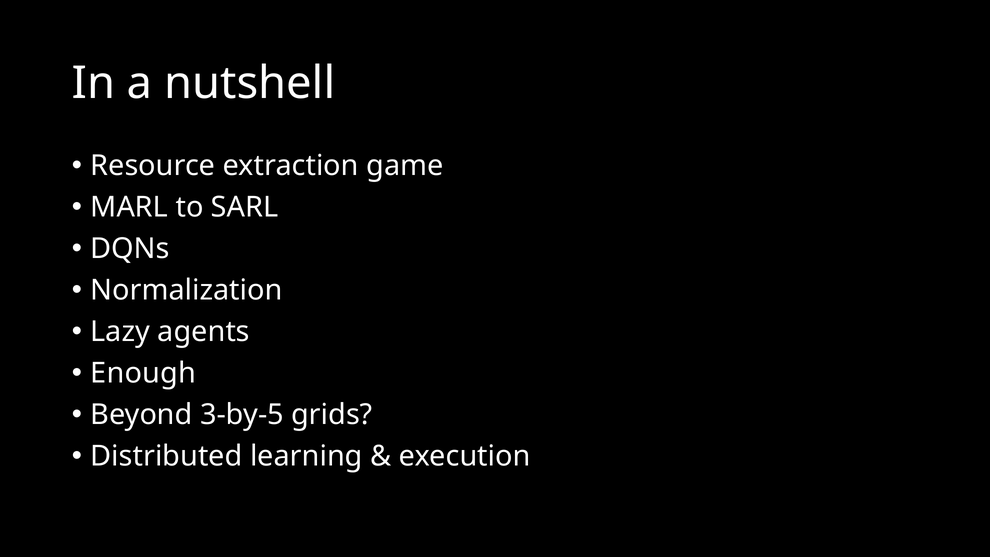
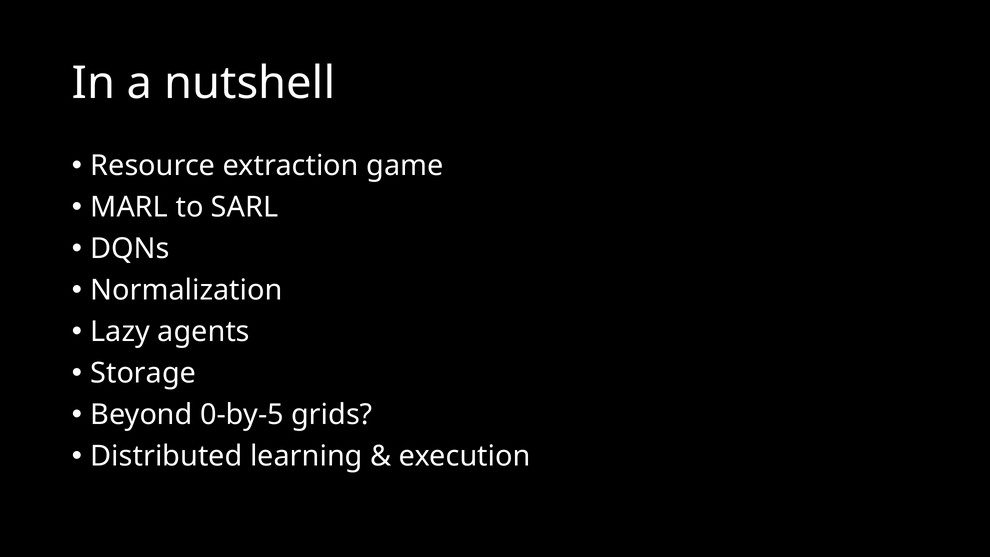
Enough: Enough -> Storage (143, 373)
3-by-5: 3-by-5 -> 0-by-5 (242, 415)
